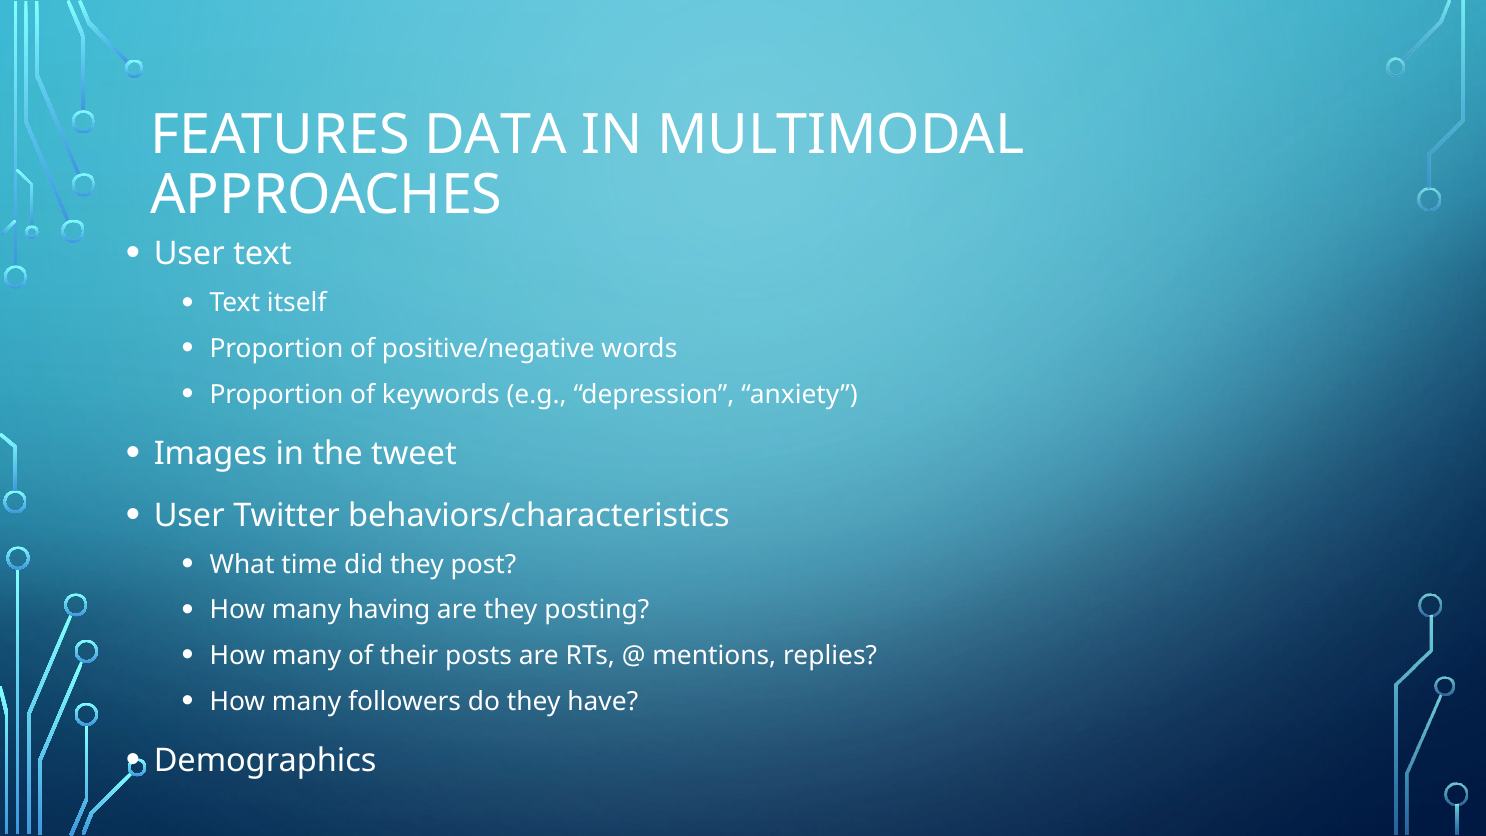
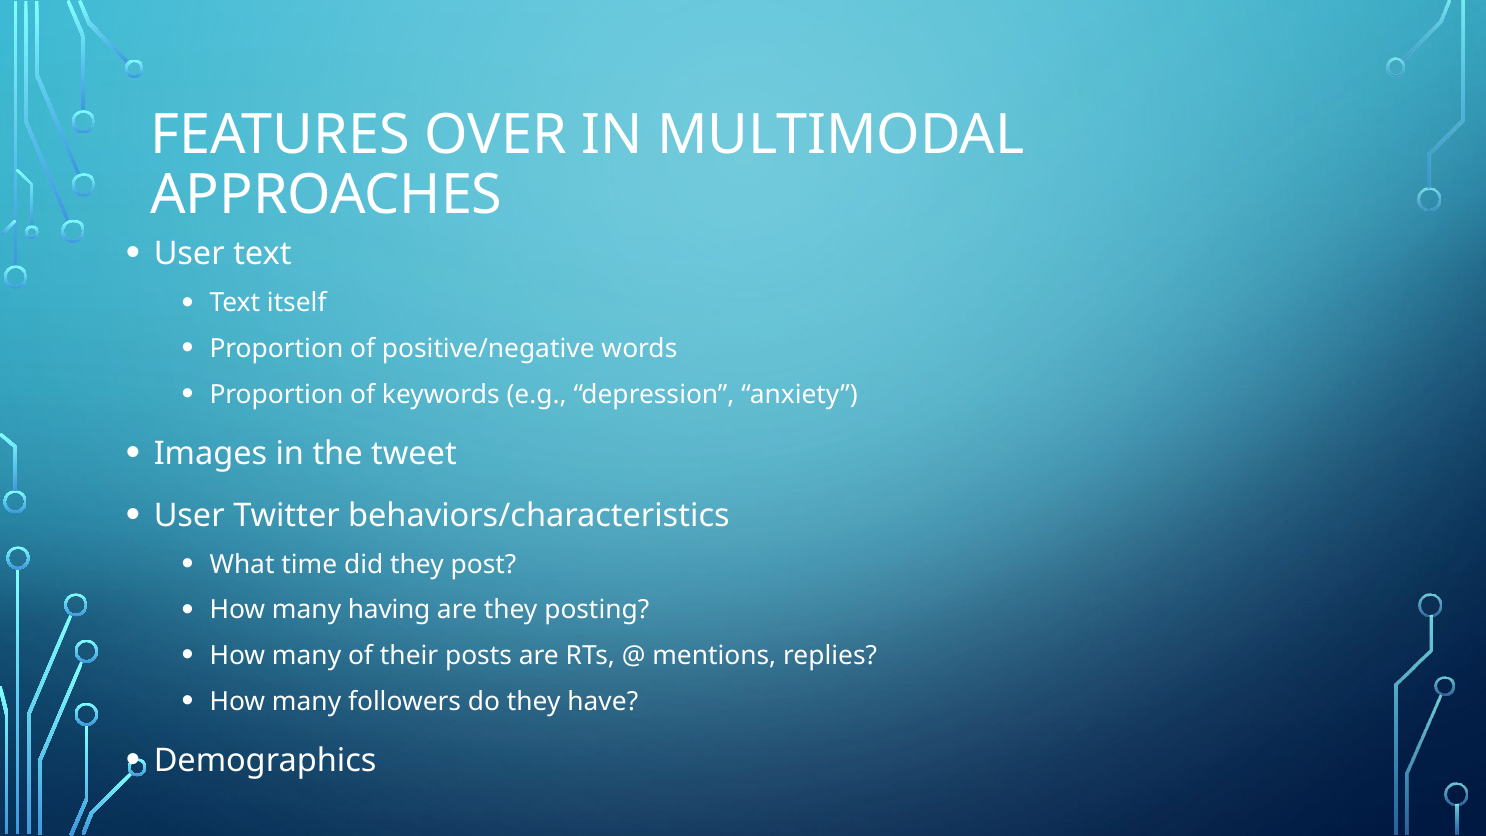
DATA: DATA -> OVER (496, 135)
